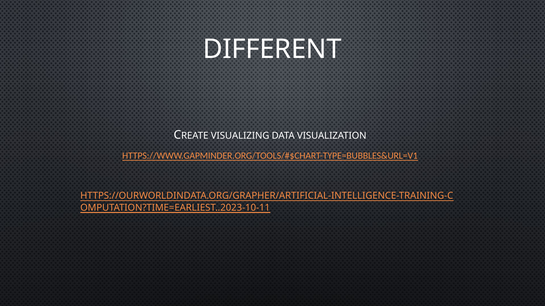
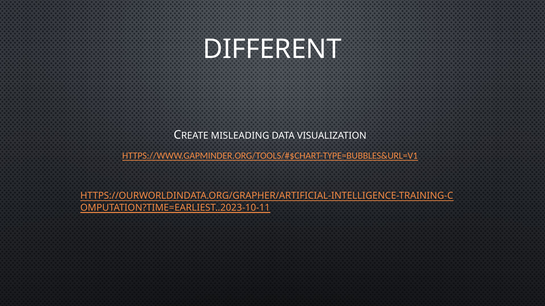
VISUALIZING: VISUALIZING -> MISLEADING (240, 136)
